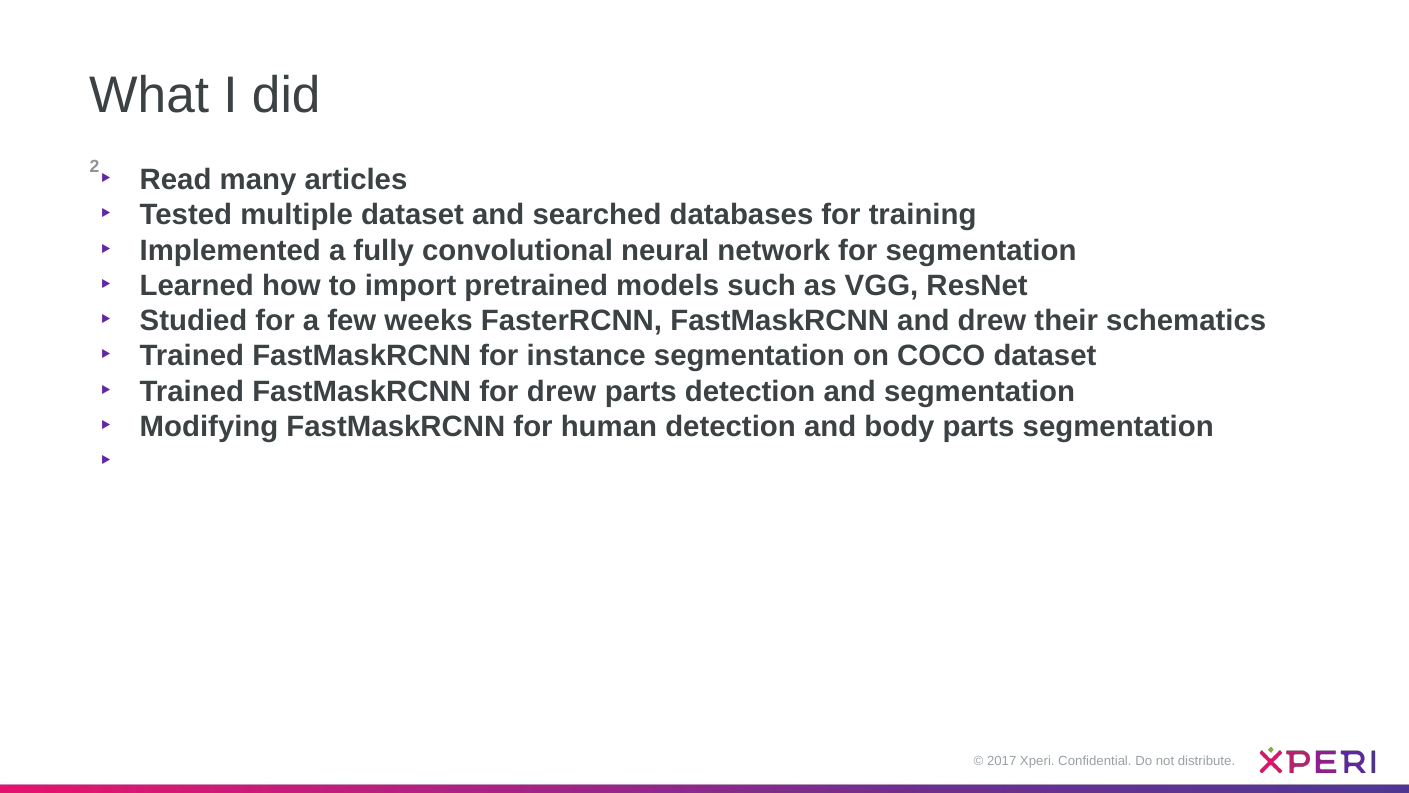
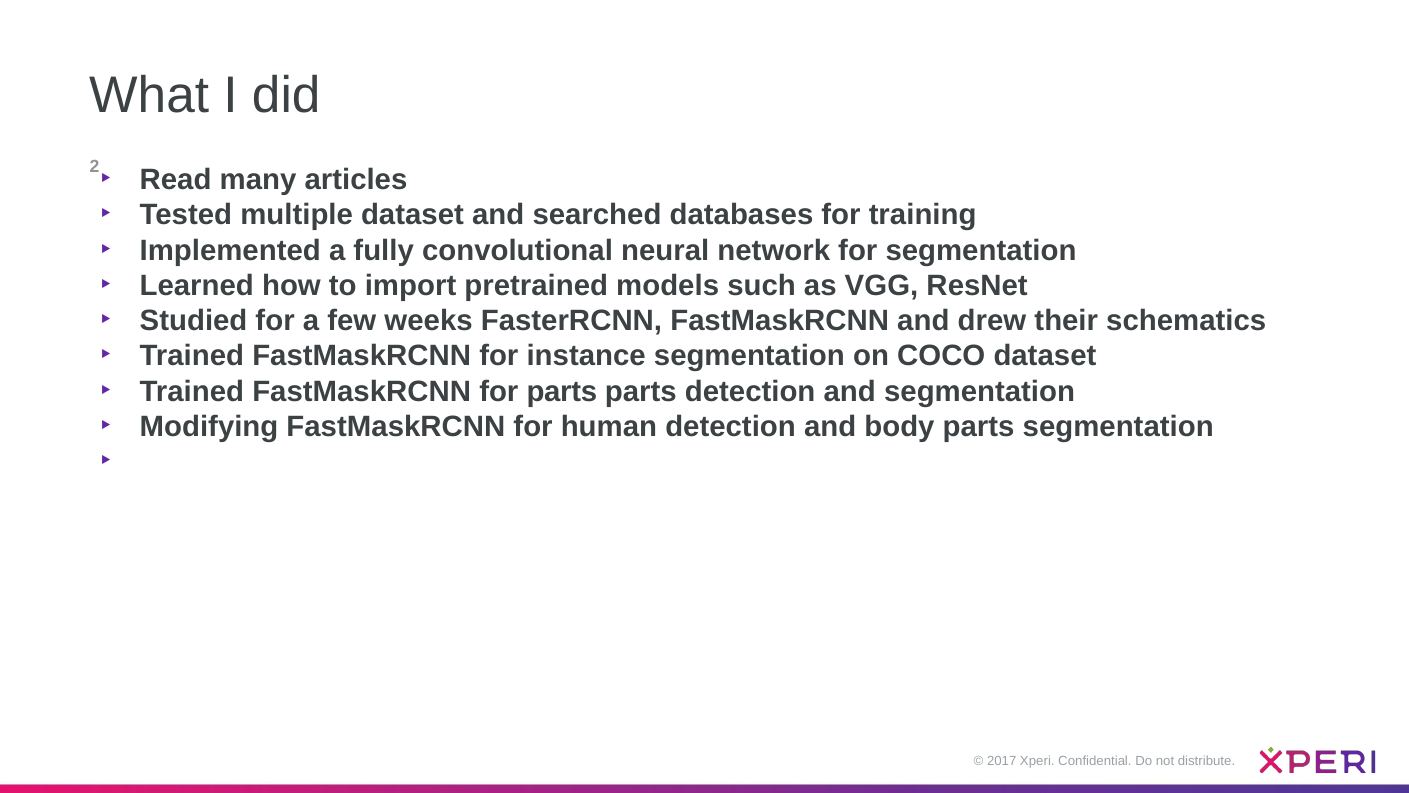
for drew: drew -> parts (562, 391)
